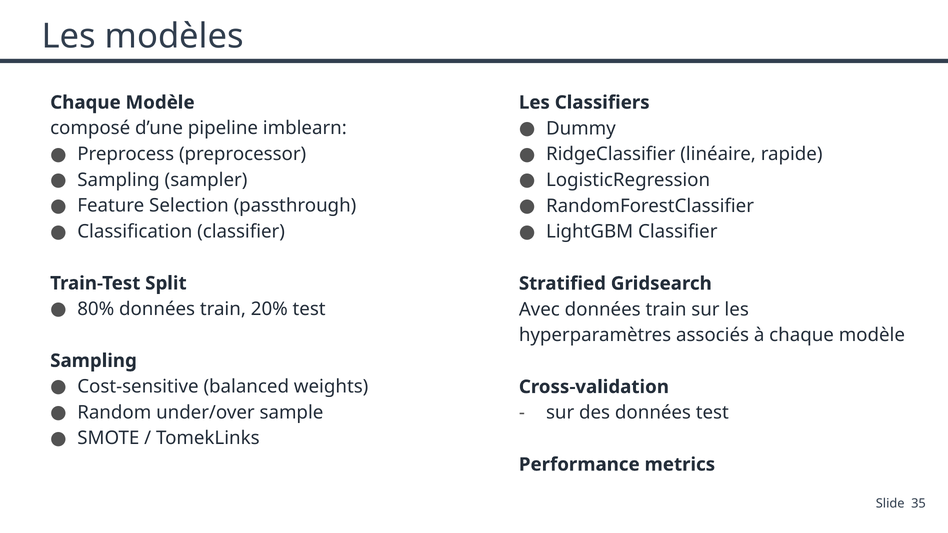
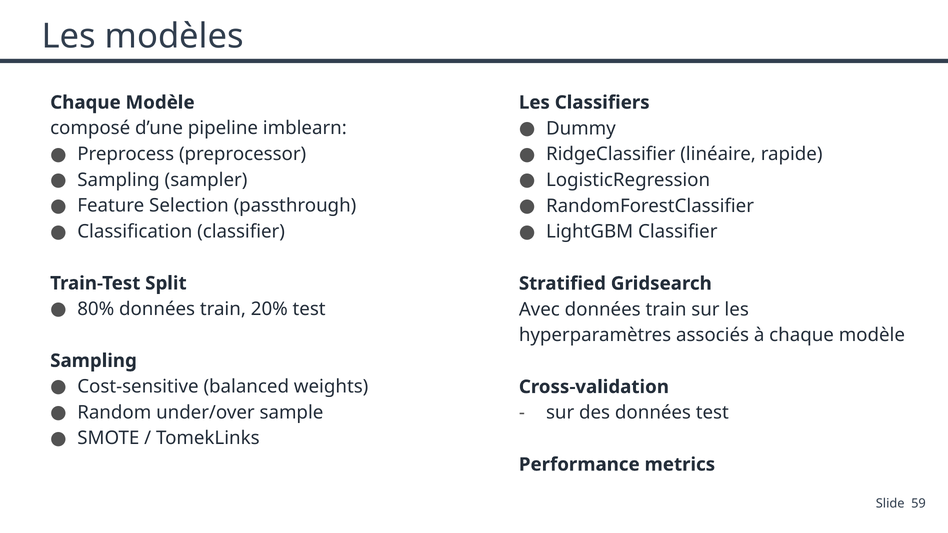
35: 35 -> 59 (919, 504)
